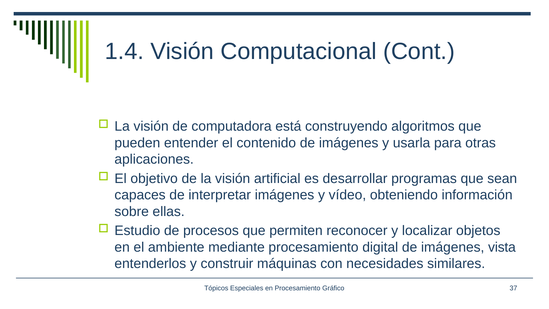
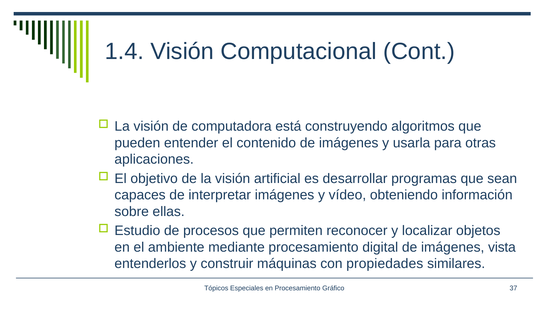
necesidades: necesidades -> propiedades (385, 264)
